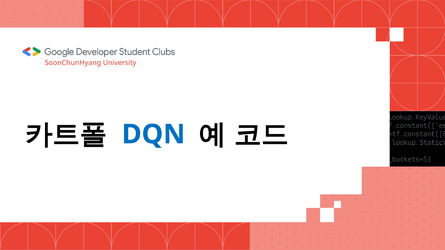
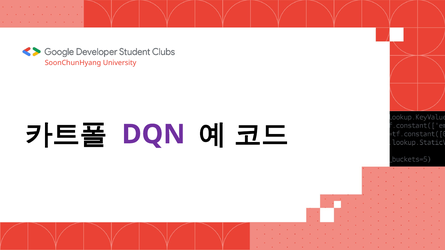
DQN colour: blue -> purple (154, 134)
